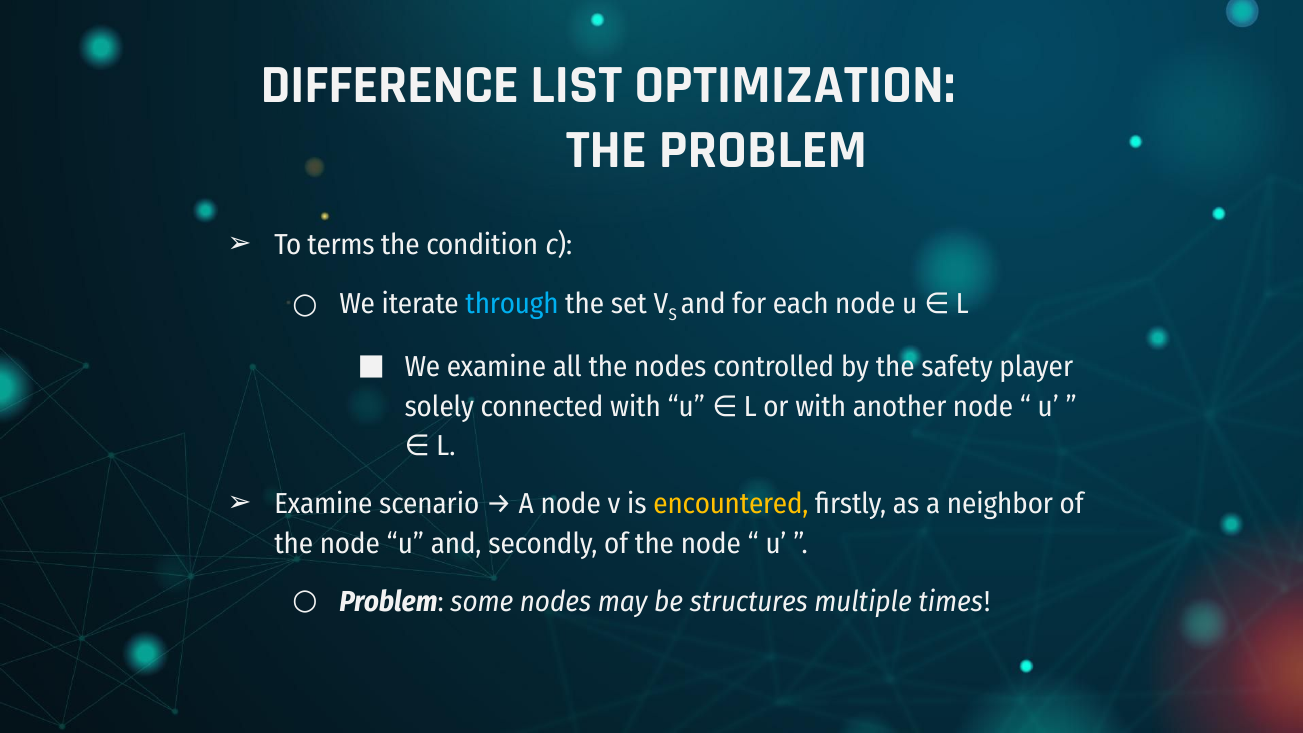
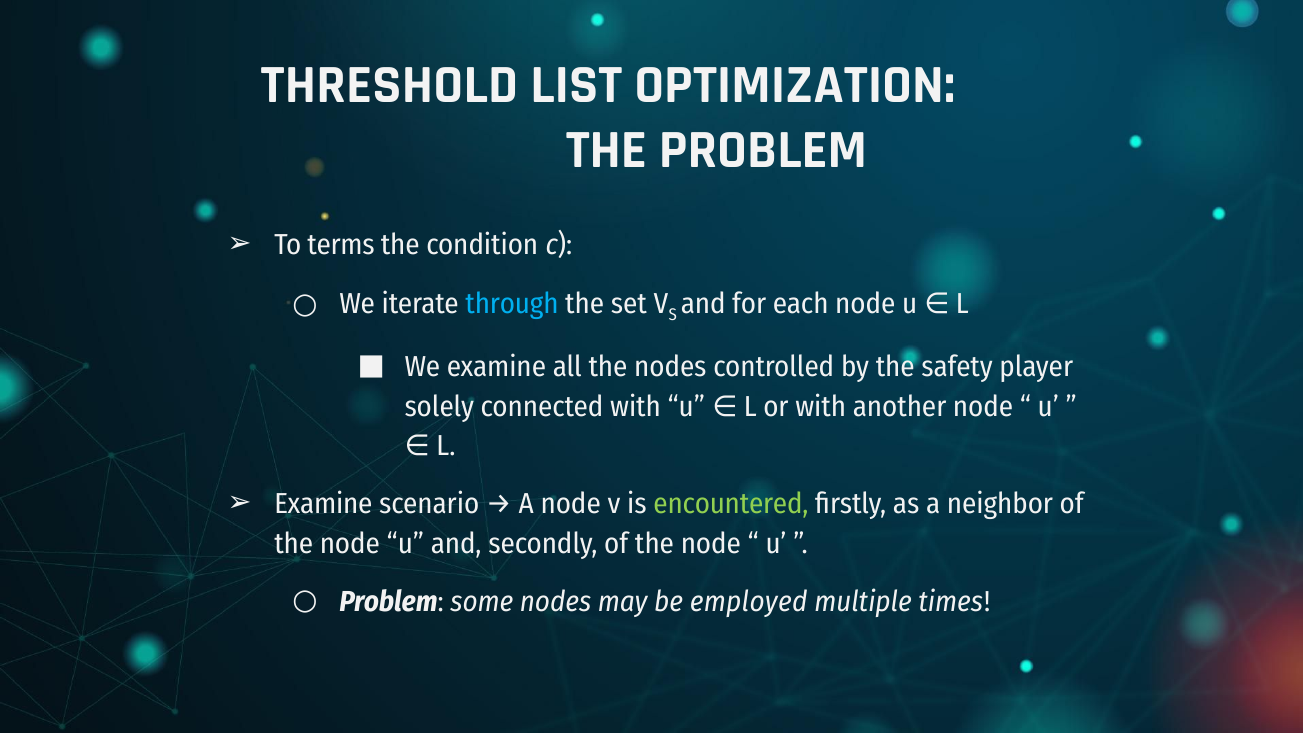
DIFFERENCE: DIFFERENCE -> THRESHOLD (389, 84)
encountered colour: yellow -> light green (731, 504)
structures: structures -> employed (749, 602)
